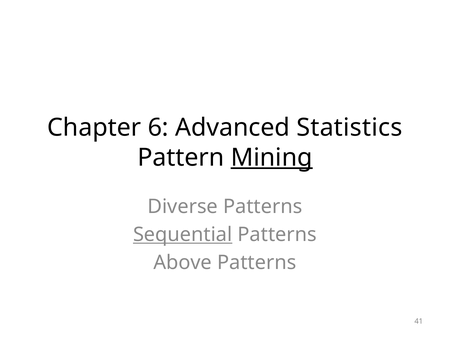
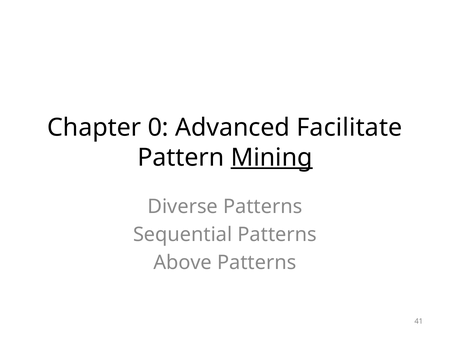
6: 6 -> 0 (158, 128)
Statistics: Statistics -> Facilitate (349, 128)
Sequential underline: present -> none (183, 235)
